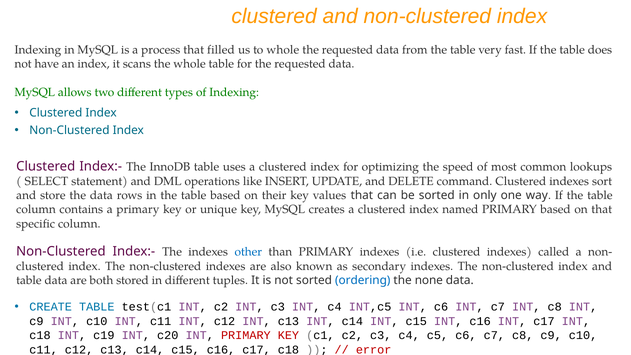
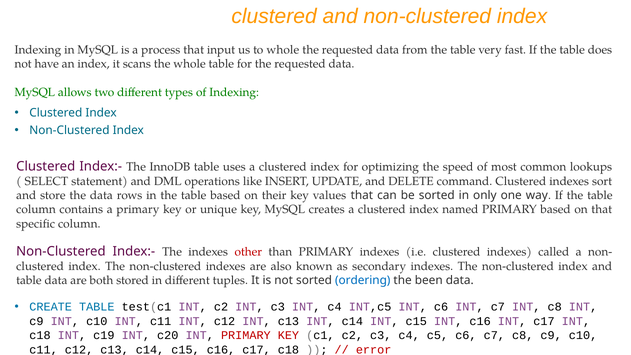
filled: filled -> input (221, 50)
other colour: blue -> red (248, 252)
none: none -> been (429, 280)
